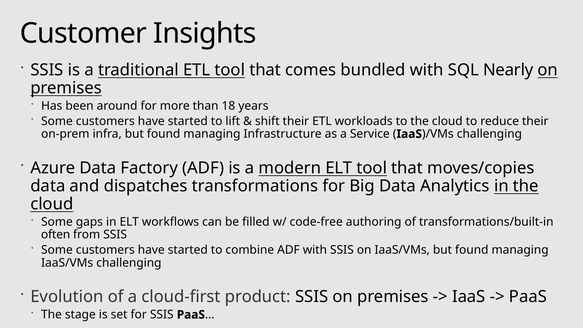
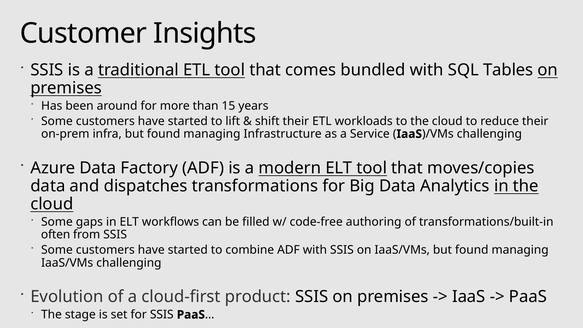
Nearly: Nearly -> Tables (508, 70)
18: 18 -> 15 (228, 106)
